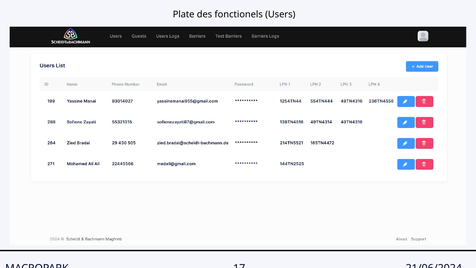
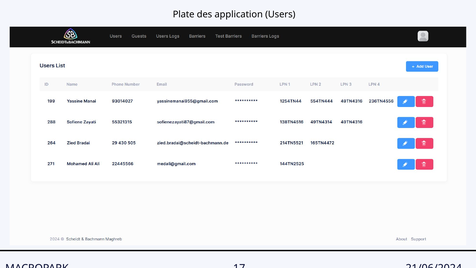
fonctionels: fonctionels -> application (239, 14)
